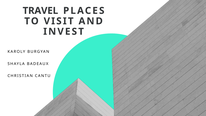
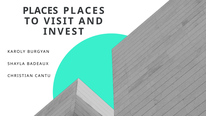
TRAVEL: TRAVEL -> PLACES (40, 11)
